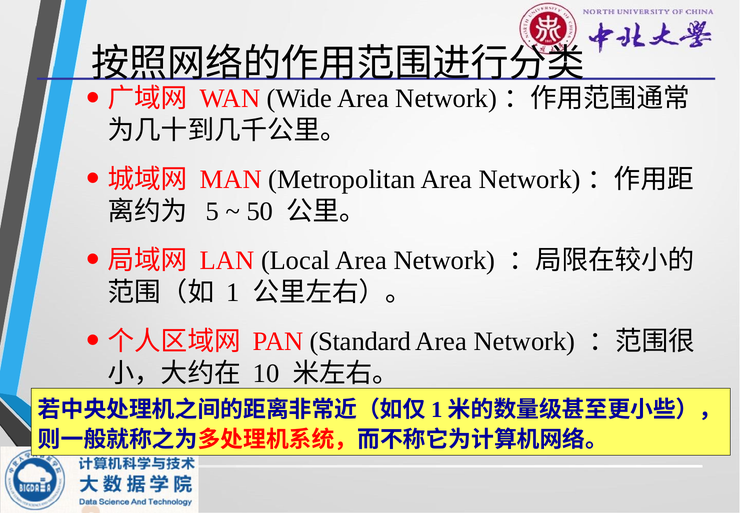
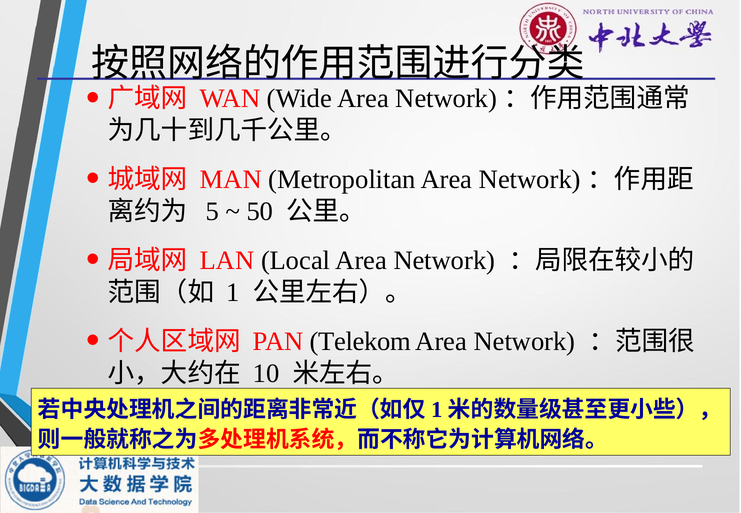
Standard: Standard -> Telekom (360, 341)
